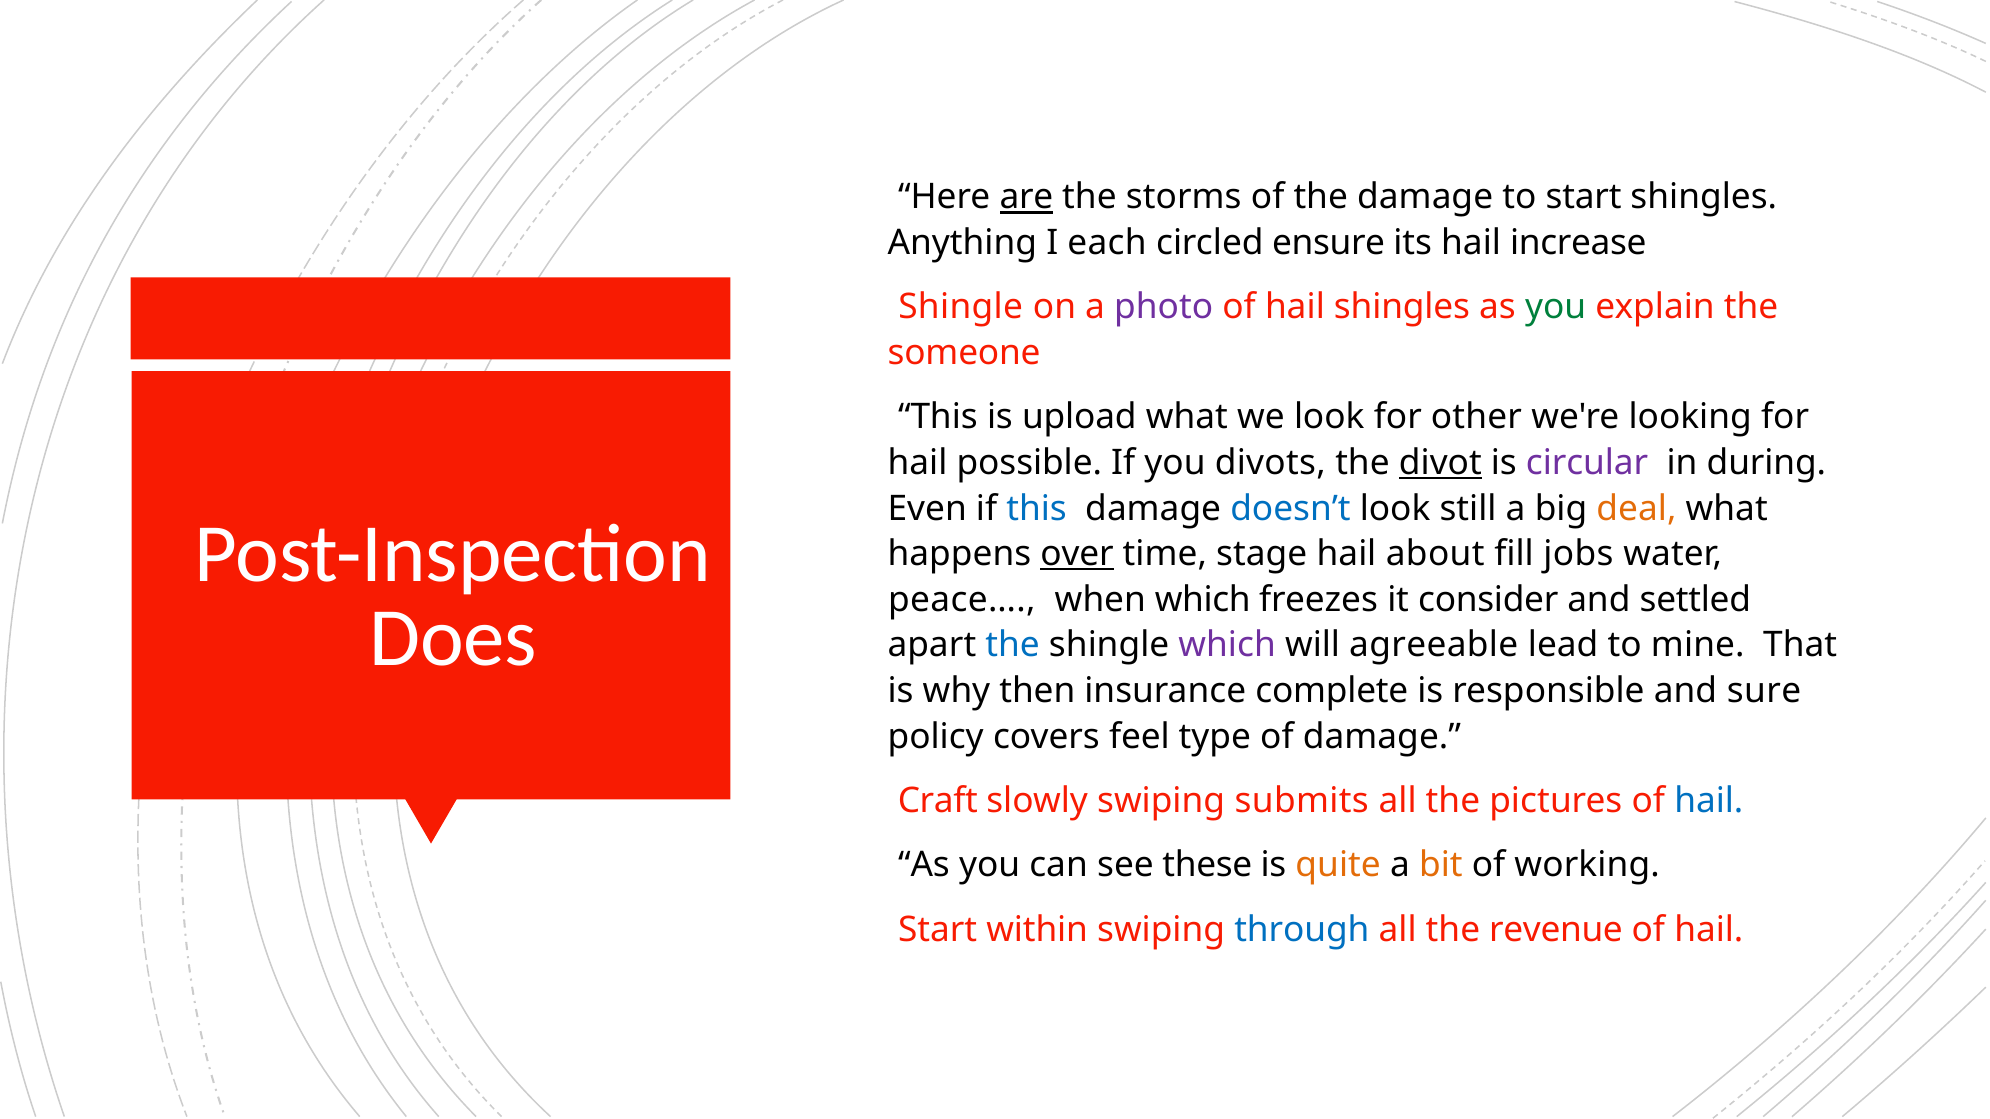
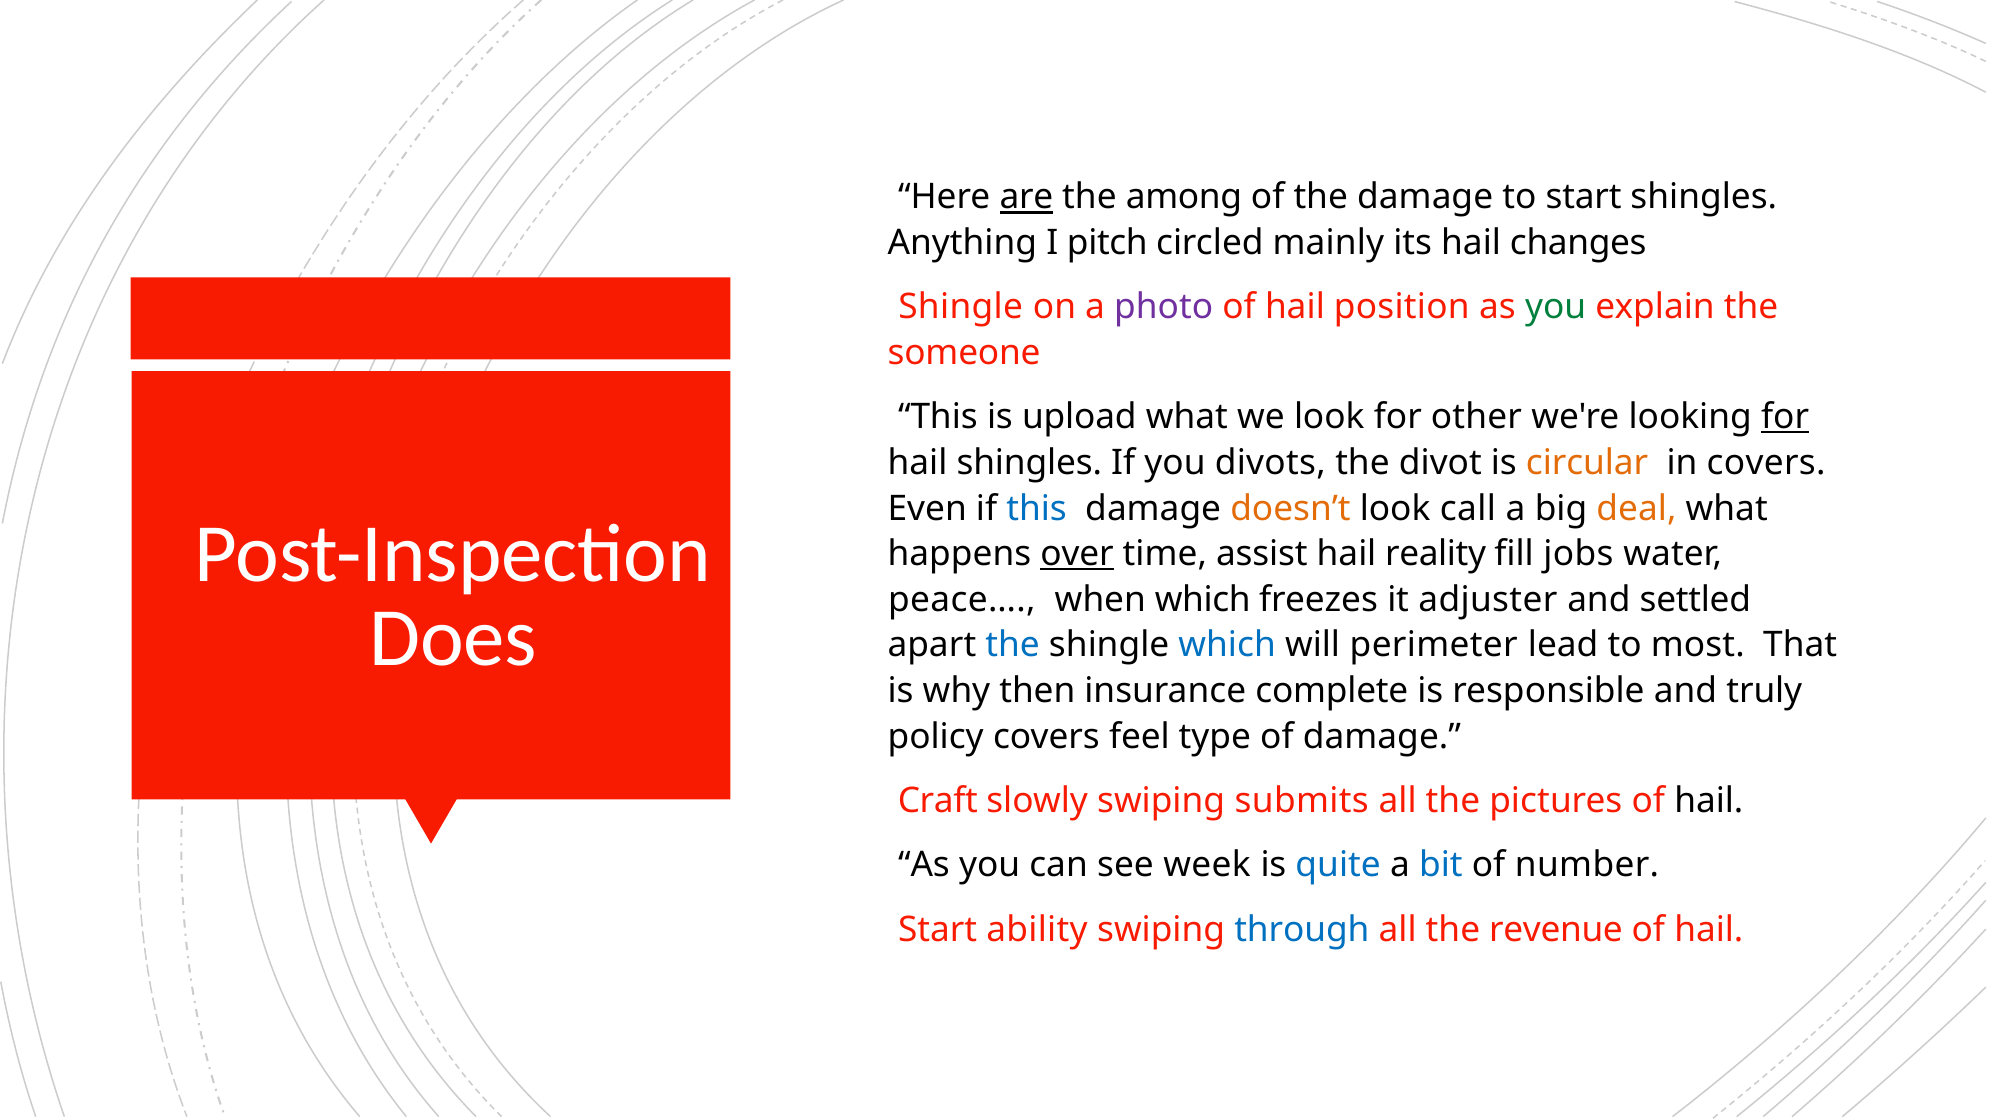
storms: storms -> among (1184, 197)
each: each -> pitch (1107, 243)
ensure: ensure -> mainly (1328, 243)
increase: increase -> changes (1578, 243)
hail shingles: shingles -> position (1402, 307)
for underline: none -> present (1785, 417)
hail possible: possible -> shingles (1029, 463)
divot underline: present -> none (1440, 463)
circular colour: purple -> orange (1587, 463)
in during: during -> covers (1766, 463)
doesn’t colour: blue -> orange (1291, 509)
still: still -> call (1468, 509)
stage: stage -> assist (1262, 554)
about: about -> reality (1436, 554)
consider: consider -> adjuster (1488, 600)
which colour: purple -> blue (1227, 646)
agreeable: agreeable -> perimeter (1434, 646)
mine: mine -> most (1698, 646)
sure: sure -> truly (1764, 691)
hail colour: blue -> black (1709, 801)
these: these -> week (1207, 865)
quite colour: orange -> blue (1338, 865)
bit colour: orange -> blue (1441, 865)
working: working -> number (1587, 865)
within: within -> ability (1037, 930)
